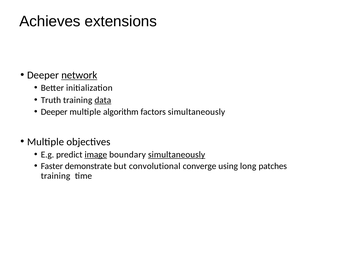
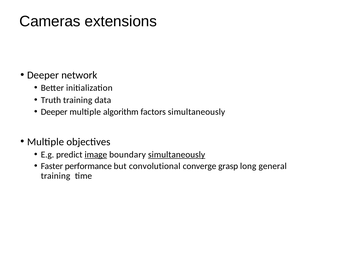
Achieves: Achieves -> Cameras (50, 21)
network underline: present -> none (79, 75)
data underline: present -> none (103, 100)
demonstrate: demonstrate -> performance (88, 166)
using: using -> grasp (228, 166)
patches: patches -> general (273, 166)
